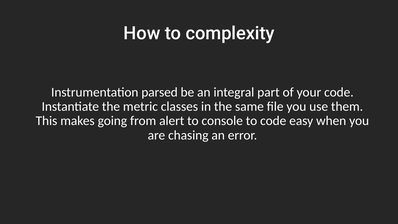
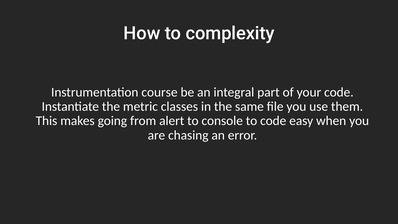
parsed: parsed -> course (159, 92)
